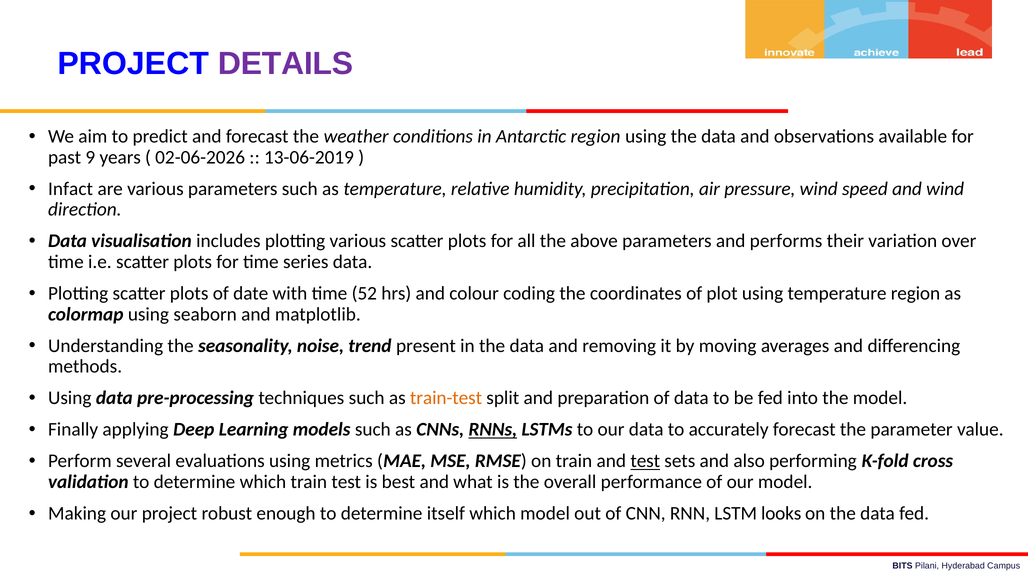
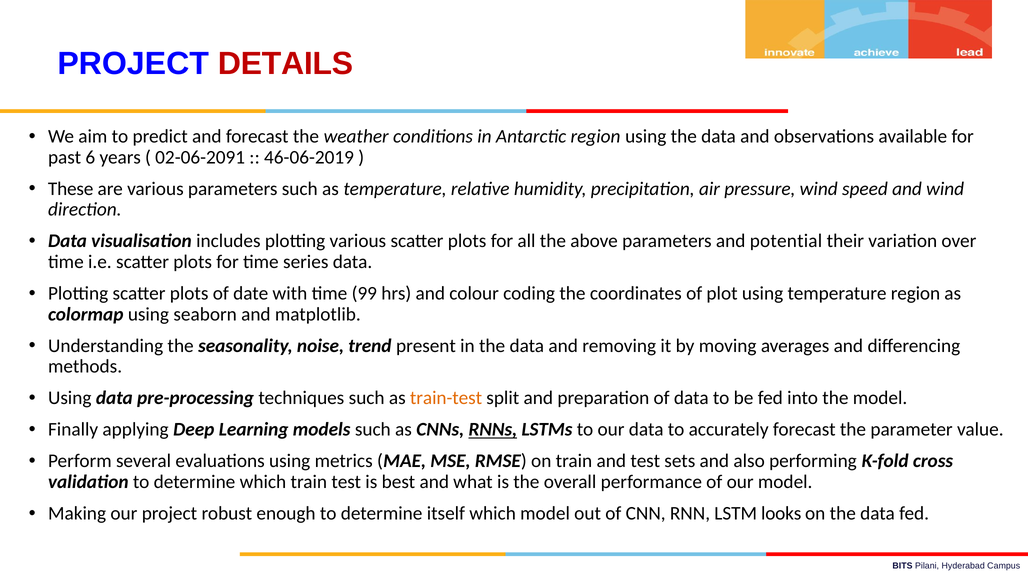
DETAILS colour: purple -> red (285, 64)
9: 9 -> 6 (90, 157)
02-06-2026: 02-06-2026 -> 02-06-2091 (200, 157)
13-06-2019: 13-06-2019 -> 46-06-2019 (309, 157)
Infact: Infact -> These (71, 189)
performs: performs -> potential (786, 241)
52: 52 -> 99 (364, 294)
test underline: present -> none (645, 461)
